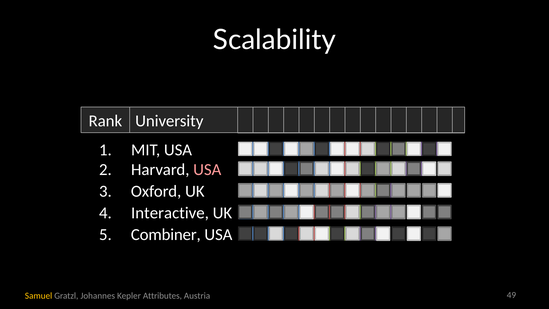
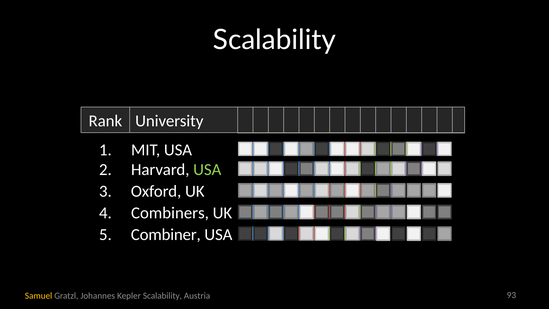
USA colour: pink -> light green (207, 170)
Interactive: Interactive -> Combiners (170, 213)
Kepler Attributes: Attributes -> Scalability (162, 296)
49: 49 -> 93 (511, 295)
